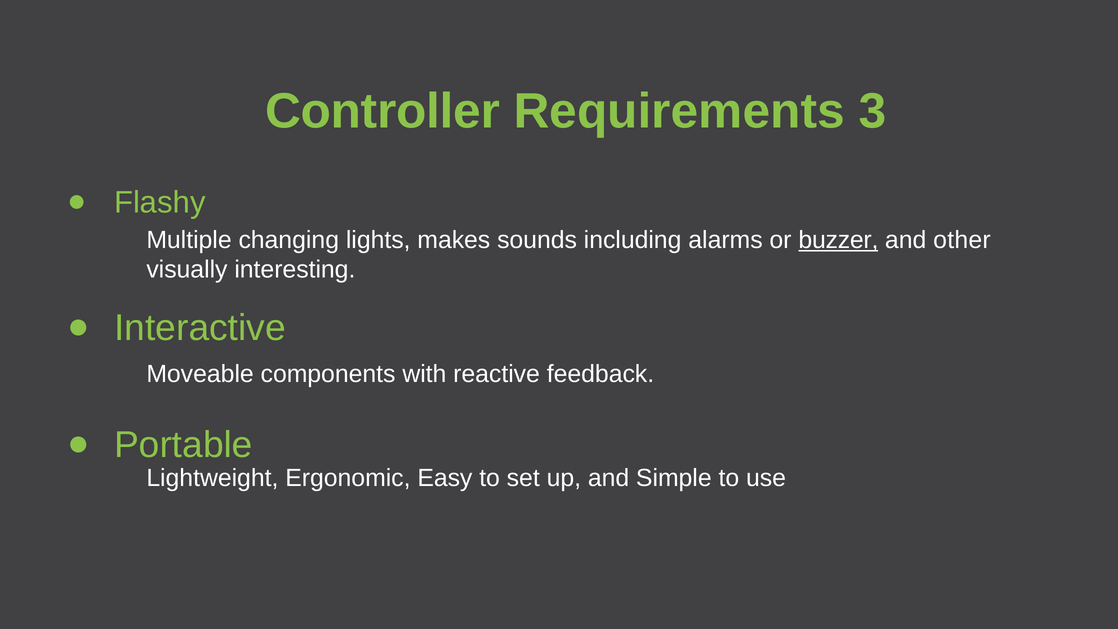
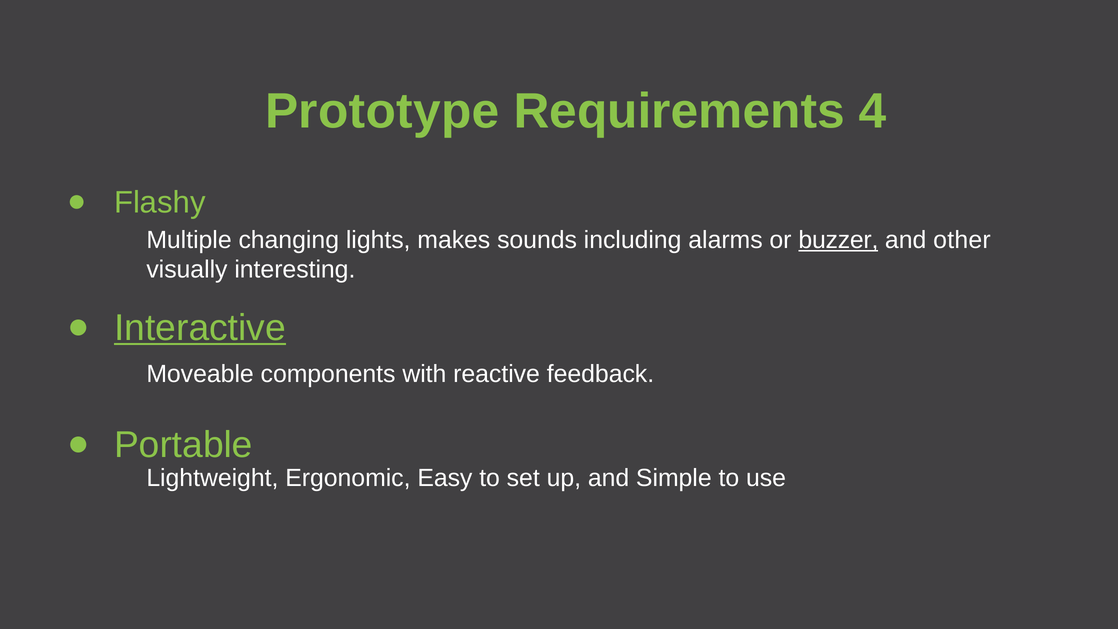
Controller: Controller -> Prototype (382, 111)
3: 3 -> 4 (872, 111)
Interactive underline: none -> present (200, 328)
